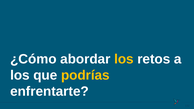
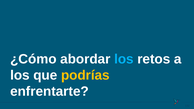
los colour: yellow -> light blue (124, 59)
